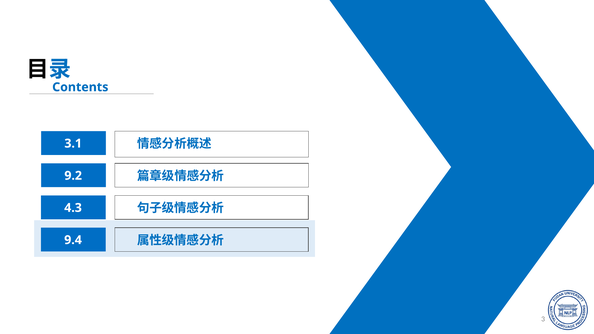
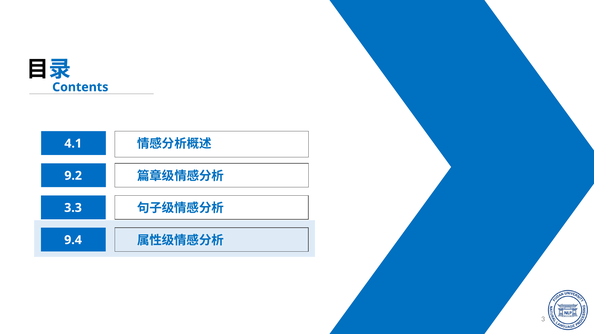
3.1: 3.1 -> 4.1 (73, 144)
4.3: 4.3 -> 3.3 (73, 208)
